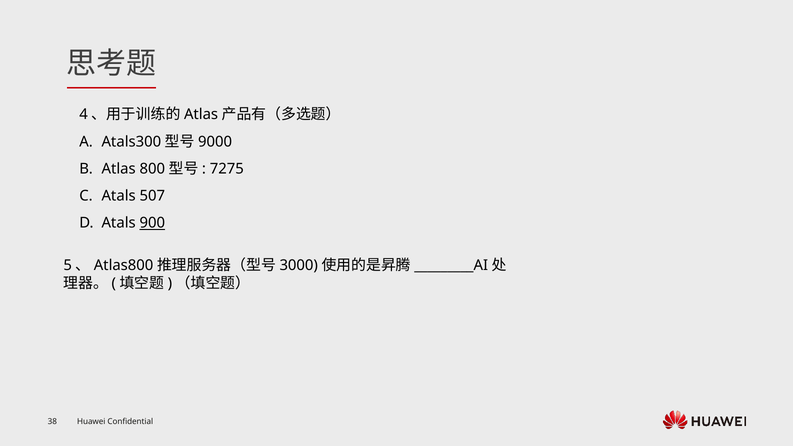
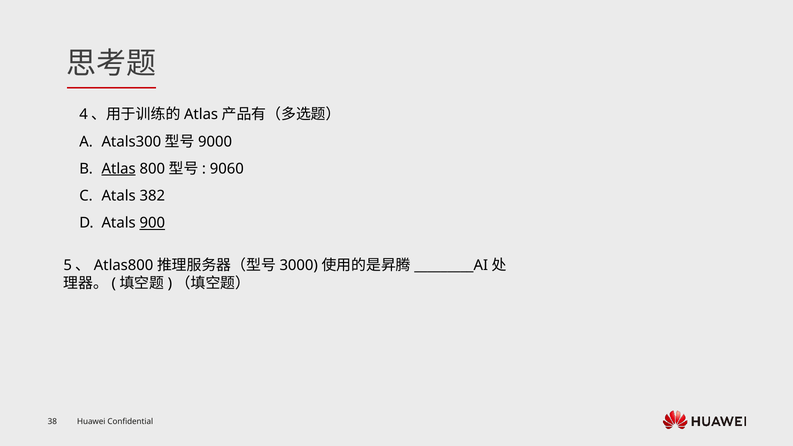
Atlas underline: none -> present (119, 169)
7275: 7275 -> 9060 (227, 169)
507: 507 -> 382 (152, 196)
